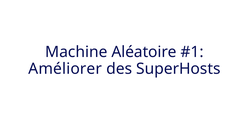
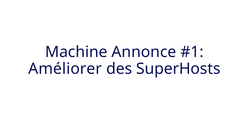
Aléatoire: Aléatoire -> Annonce (144, 52)
